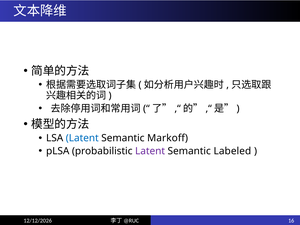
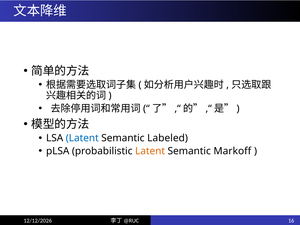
Markoff: Markoff -> Labeled (168, 138)
Latent colour: purple -> orange (150, 151)
Labeled: Labeled -> Markoff (232, 151)
